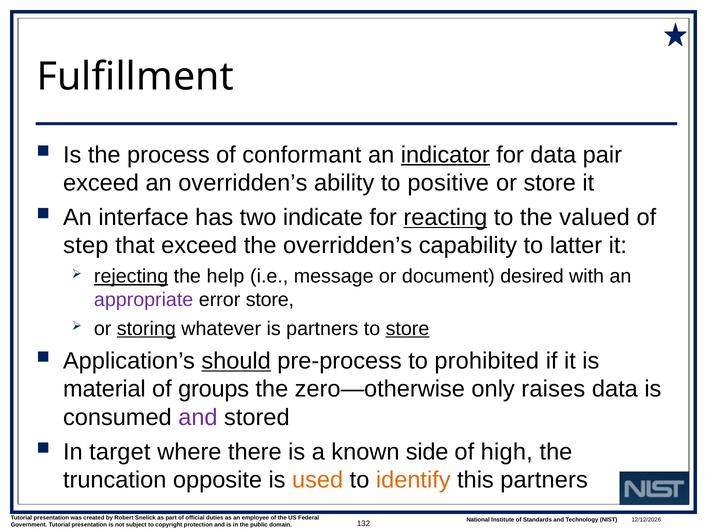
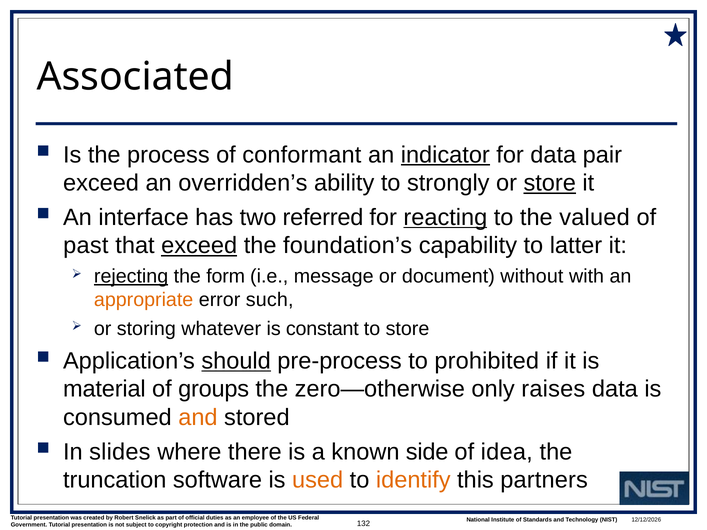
Fulfillment: Fulfillment -> Associated (135, 77)
positive: positive -> strongly (448, 183)
store underline: none -> present (550, 183)
indicate: indicate -> referred (323, 217)
step: step -> past (86, 246)
exceed underline: none -> present (199, 246)
the overridden’s: overridden’s -> foundation’s (348, 246)
help: help -> form (226, 277)
desired: desired -> without (532, 277)
appropriate colour: purple -> orange (144, 300)
error store: store -> such (270, 300)
storing underline: present -> none (146, 329)
is partners: partners -> constant (322, 329)
store underline: present -> none (407, 329)
and colour: purple -> orange (198, 418)
target: target -> slides (120, 452)
high: high -> idea (507, 452)
opposite: opposite -> software (217, 480)
